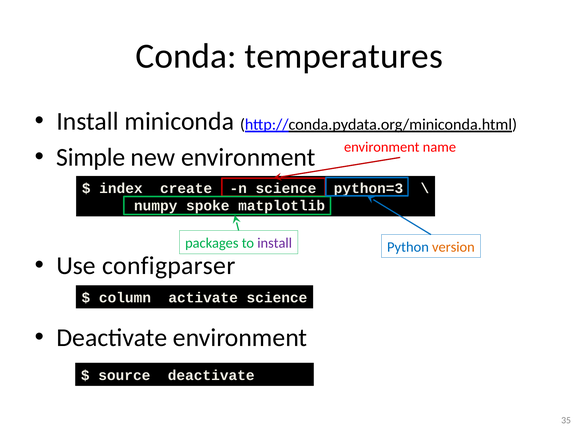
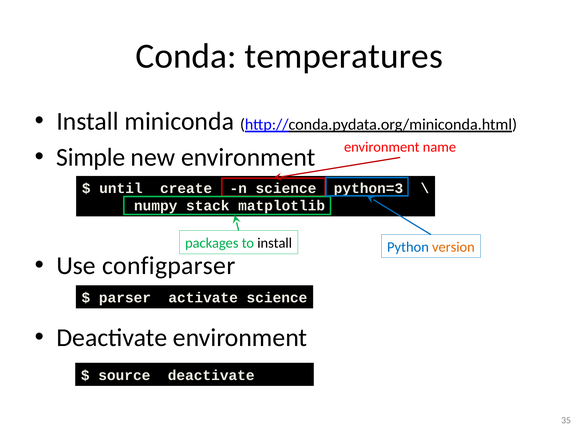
index: index -> until (121, 189)
spoke: spoke -> stack (208, 206)
install colour: purple -> black (275, 243)
column: column -> parser (125, 298)
